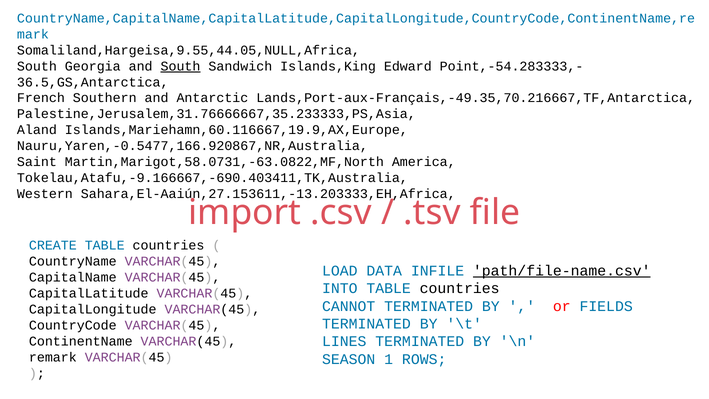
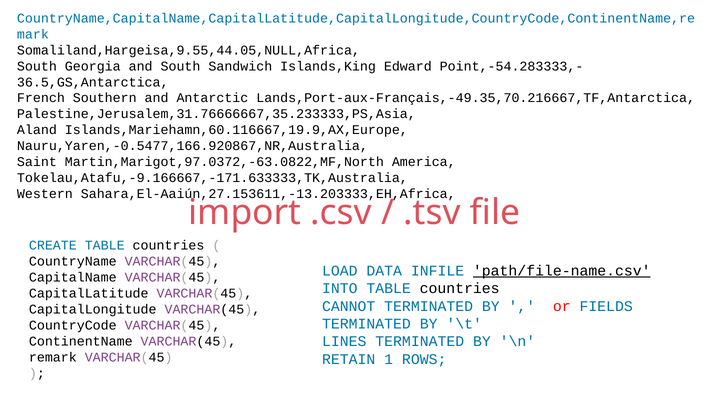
South underline: present -> none (181, 66)
Martin,Marigot,58.0731,-63.0822,MF,North: Martin,Marigot,58.0731,-63.0822,MF,North -> Martin,Marigot,97.0372,-63.0822,MF,North (224, 162)
Tokelau,Atafu,-9.166667,-690.403411,TK,Australia: Tokelau,Atafu,-9.166667,-690.403411,TK,Australia -> Tokelau,Atafu,-9.166667,-171.633333,TK,Australia (212, 178)
SEASON: SEASON -> RETAIN (349, 359)
